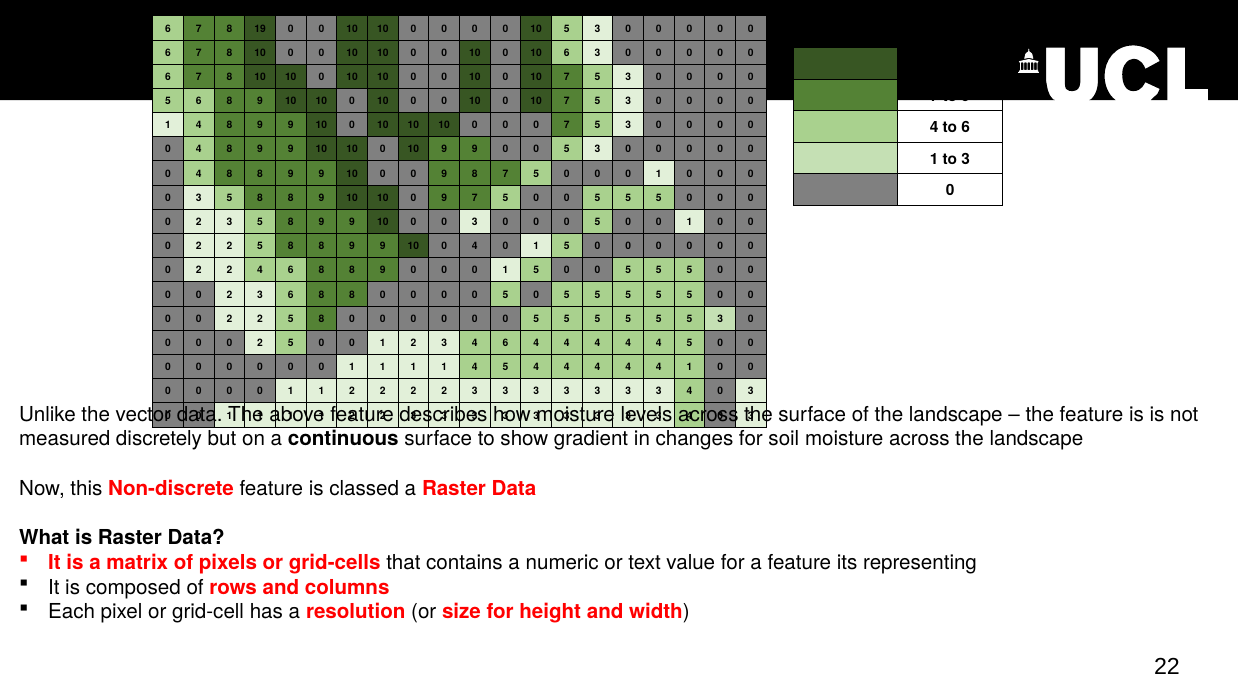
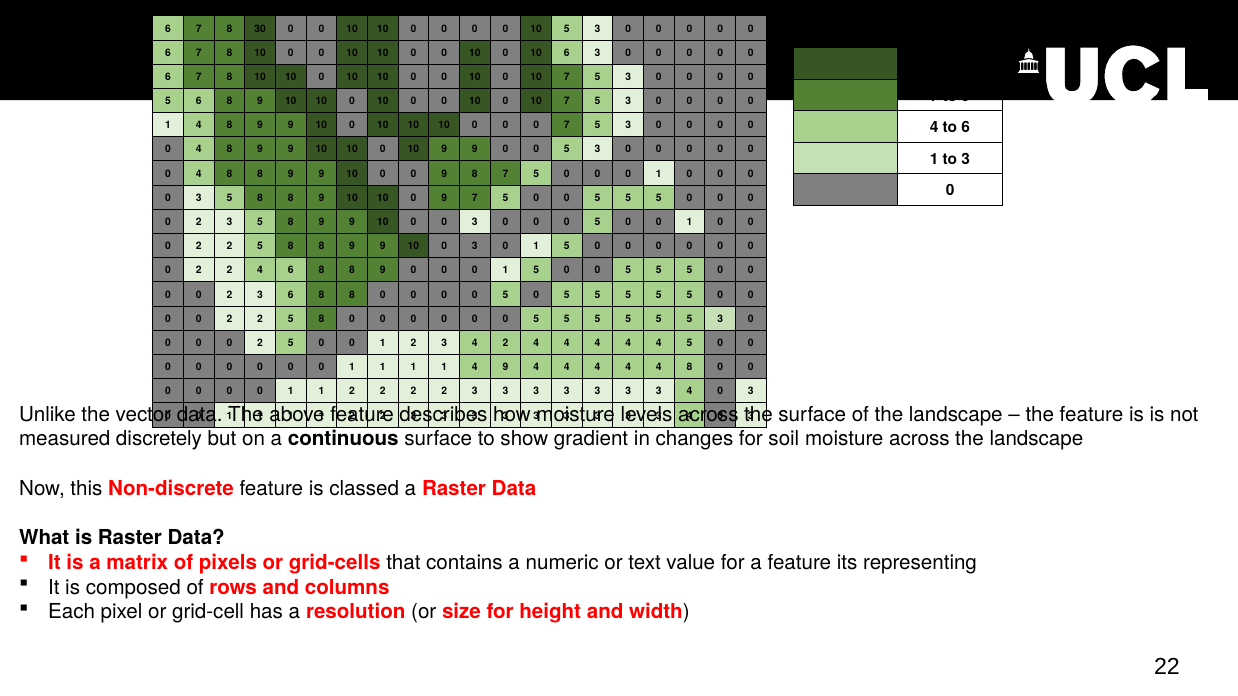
19: 19 -> 30 (260, 29)
10 0 4: 4 -> 3 (475, 246)
3 4 6: 6 -> 2 (505, 343)
1 4 5: 5 -> 9 (505, 367)
4 4 1: 1 -> 8 (689, 367)
